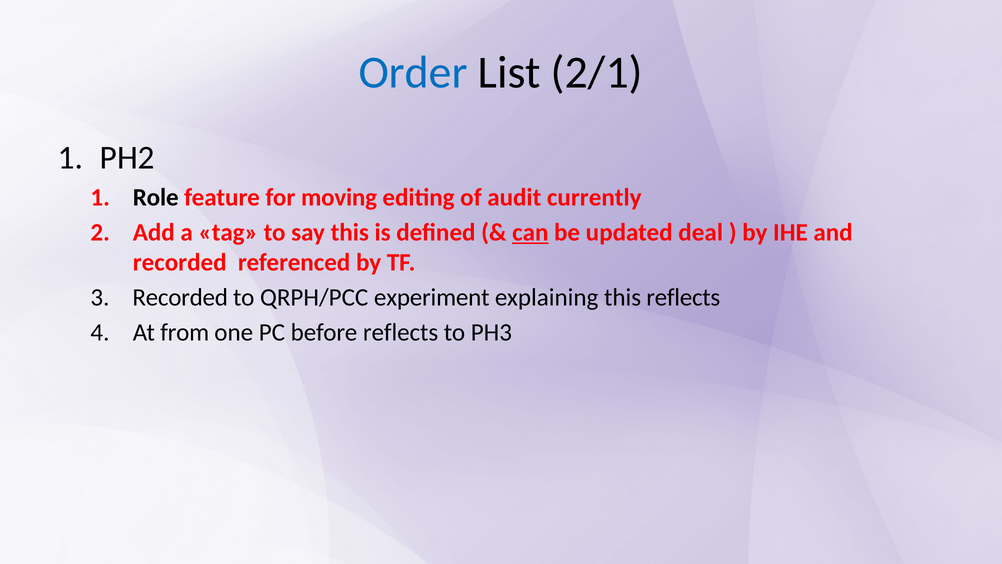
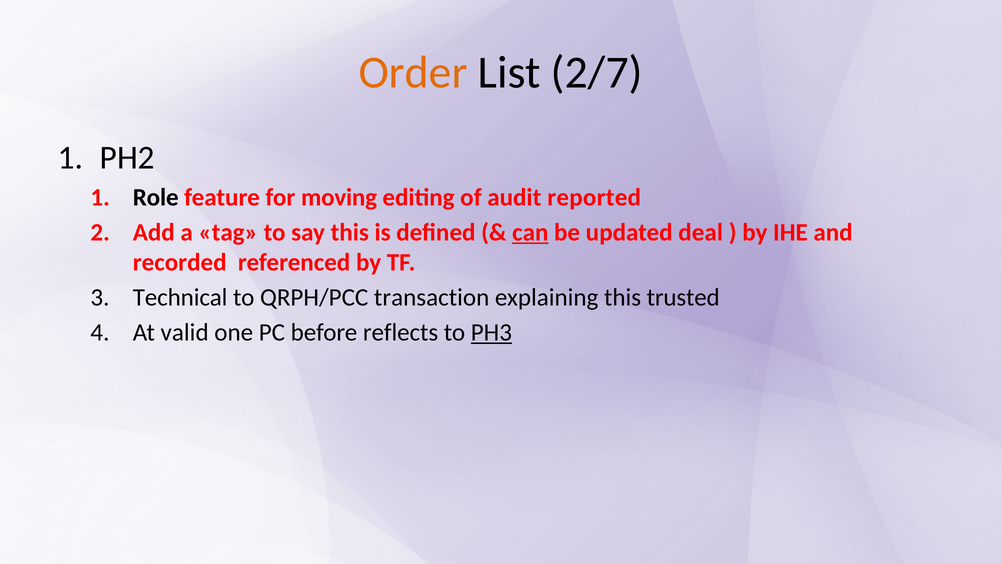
Order colour: blue -> orange (413, 73)
2/1: 2/1 -> 2/7 (597, 73)
currently: currently -> reported (594, 197)
Recorded: Recorded -> Technical (180, 297)
experiment: experiment -> transaction (432, 297)
this reflects: reflects -> trusted (683, 297)
from: from -> valid (185, 332)
PH3 underline: none -> present (491, 332)
